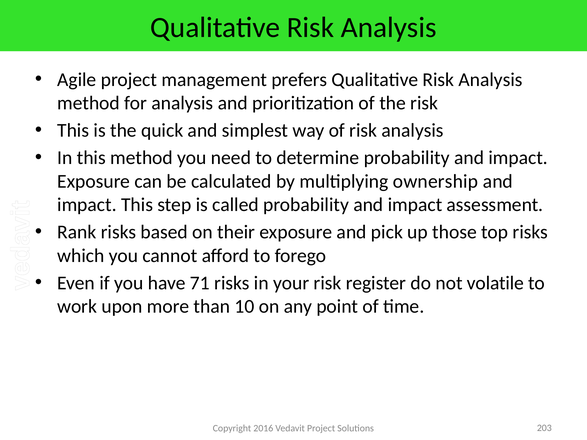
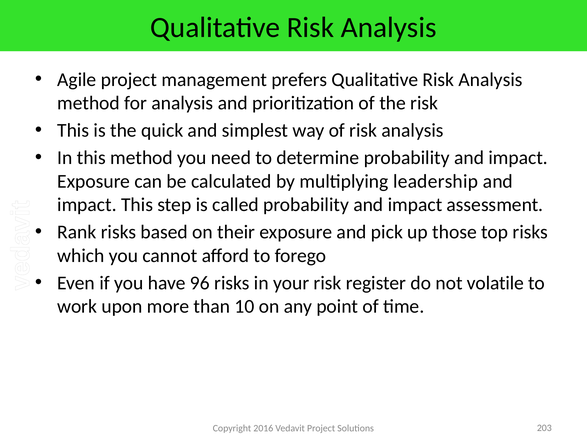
ownership: ownership -> leadership (436, 181)
71: 71 -> 96 (200, 283)
